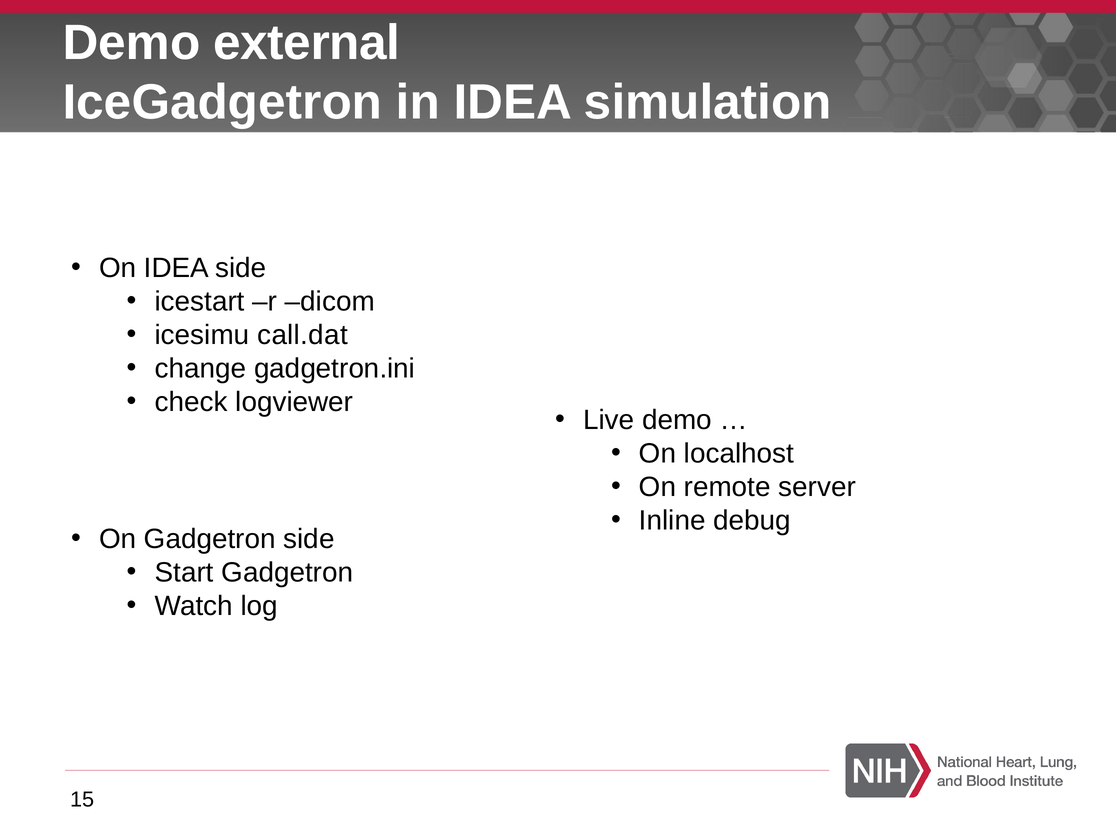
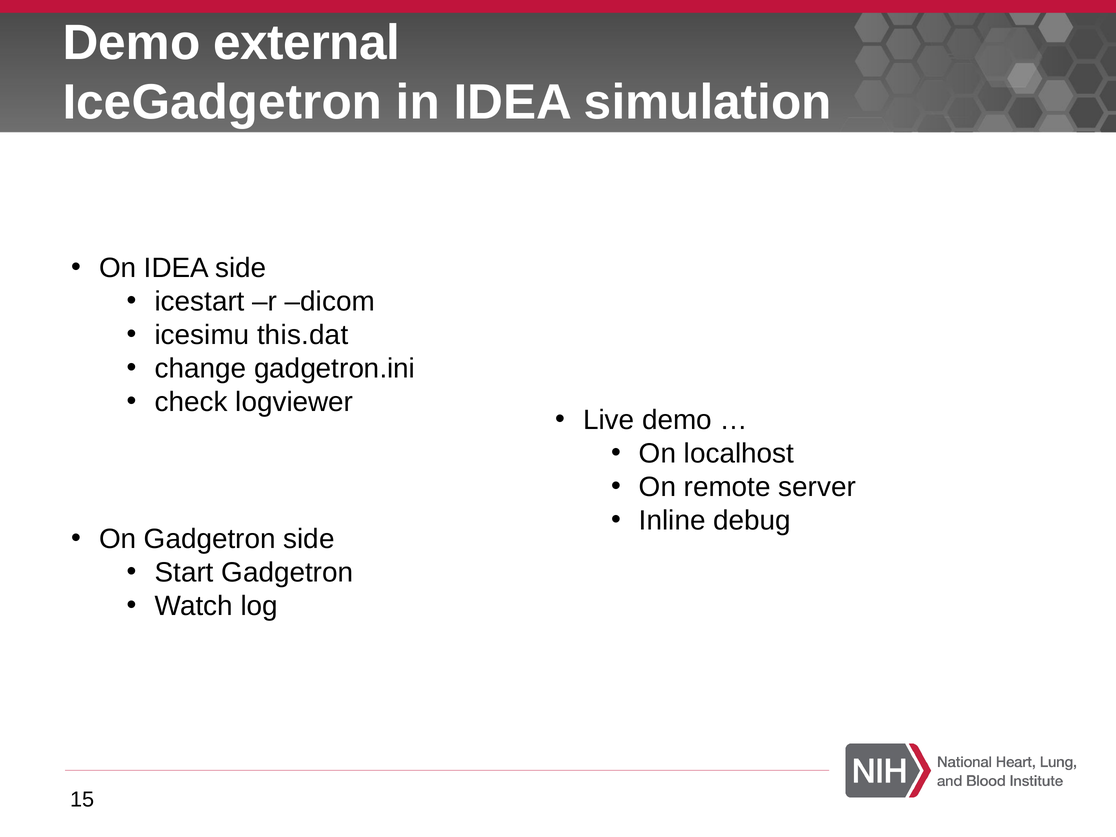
call.dat: call.dat -> this.dat (303, 335)
